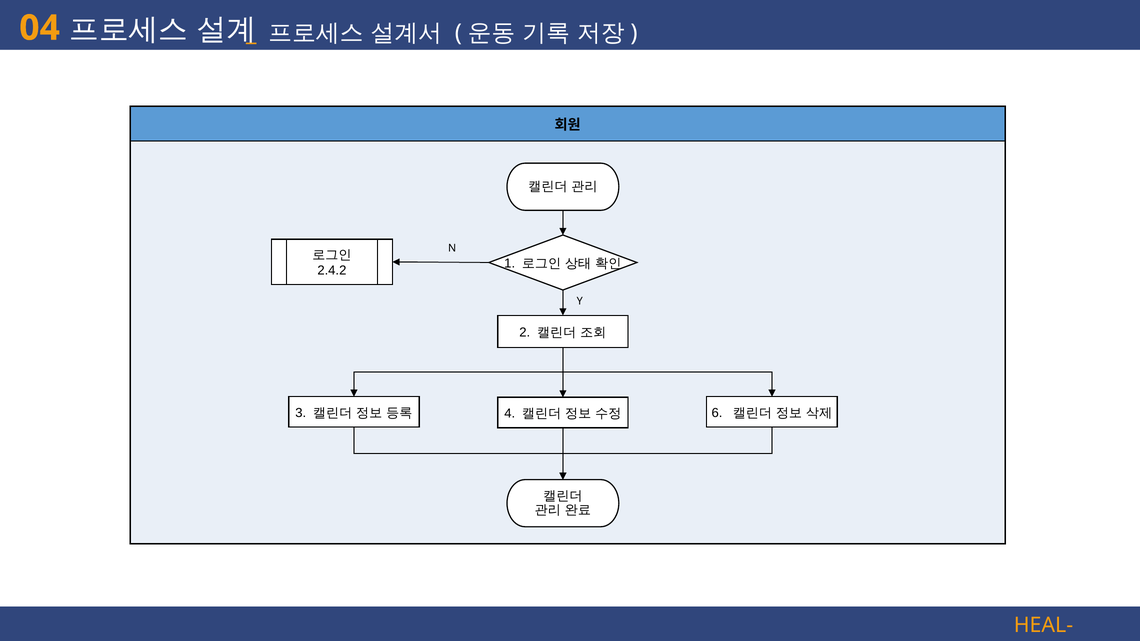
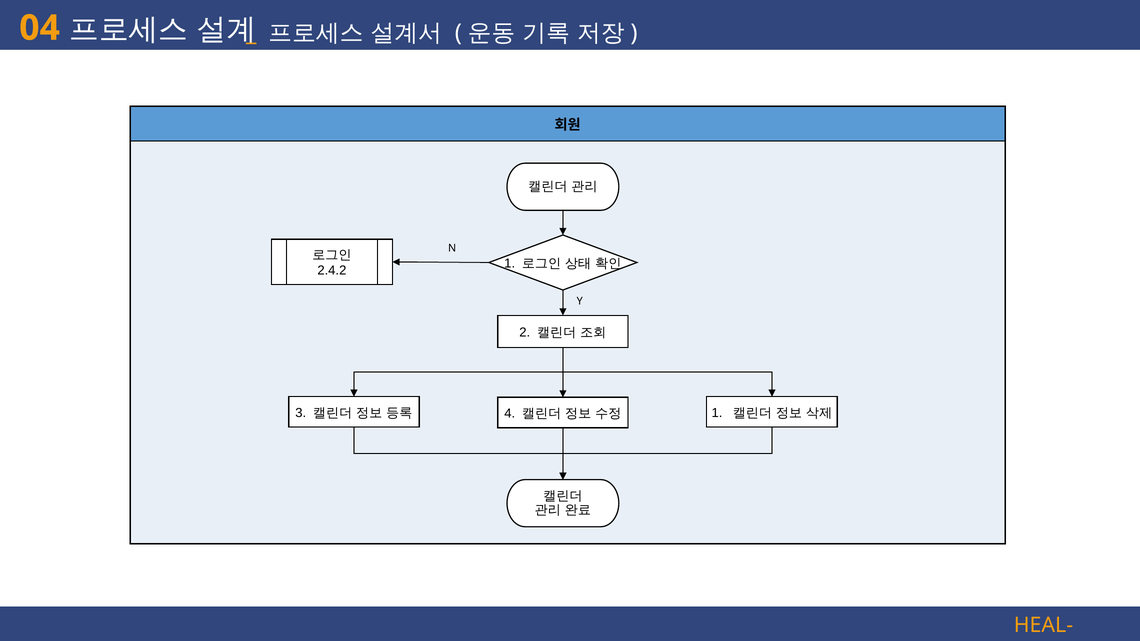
6: 6 -> 1 (717, 413)
